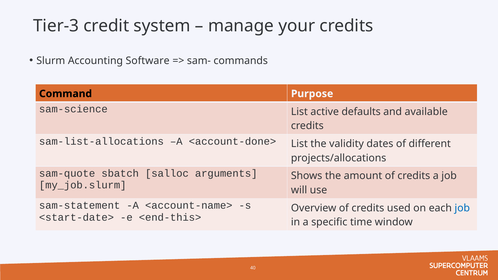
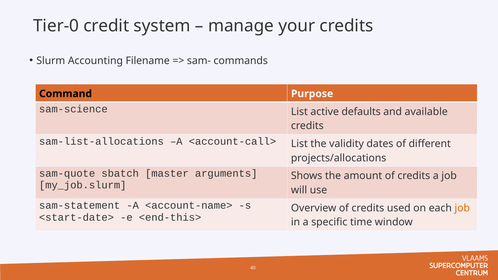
Tier-3: Tier-3 -> Tier-0 (56, 26)
Software: Software -> Filename (148, 61)
<account-done>: <account-done> -> <account-call> (232, 141)
salloc: salloc -> master (167, 173)
job colour: blue -> orange (462, 208)
